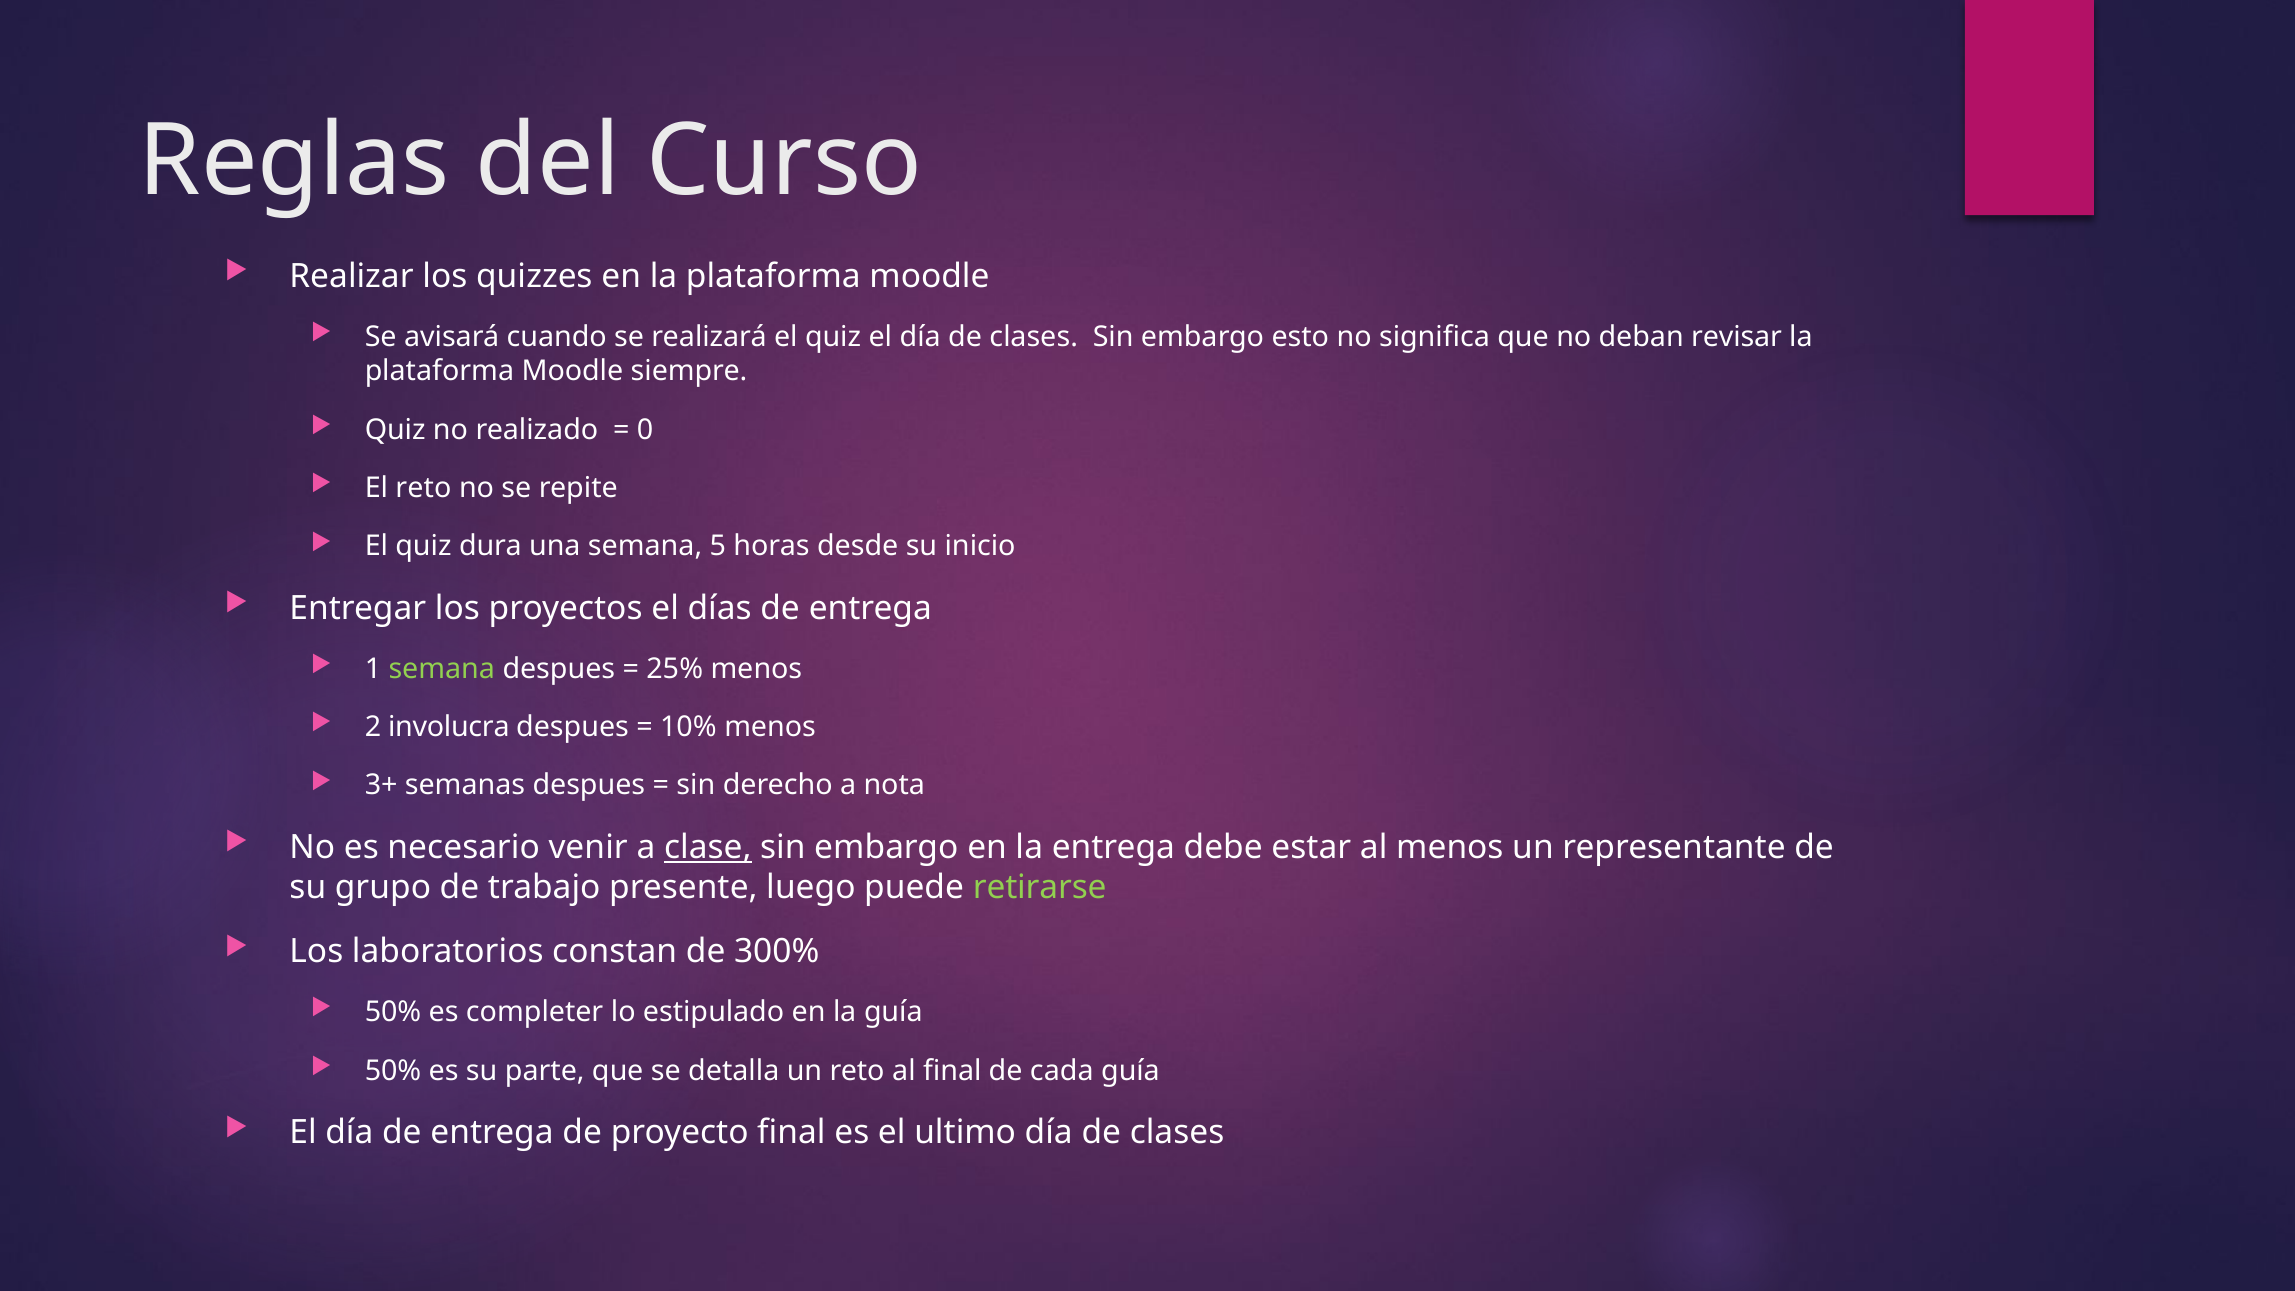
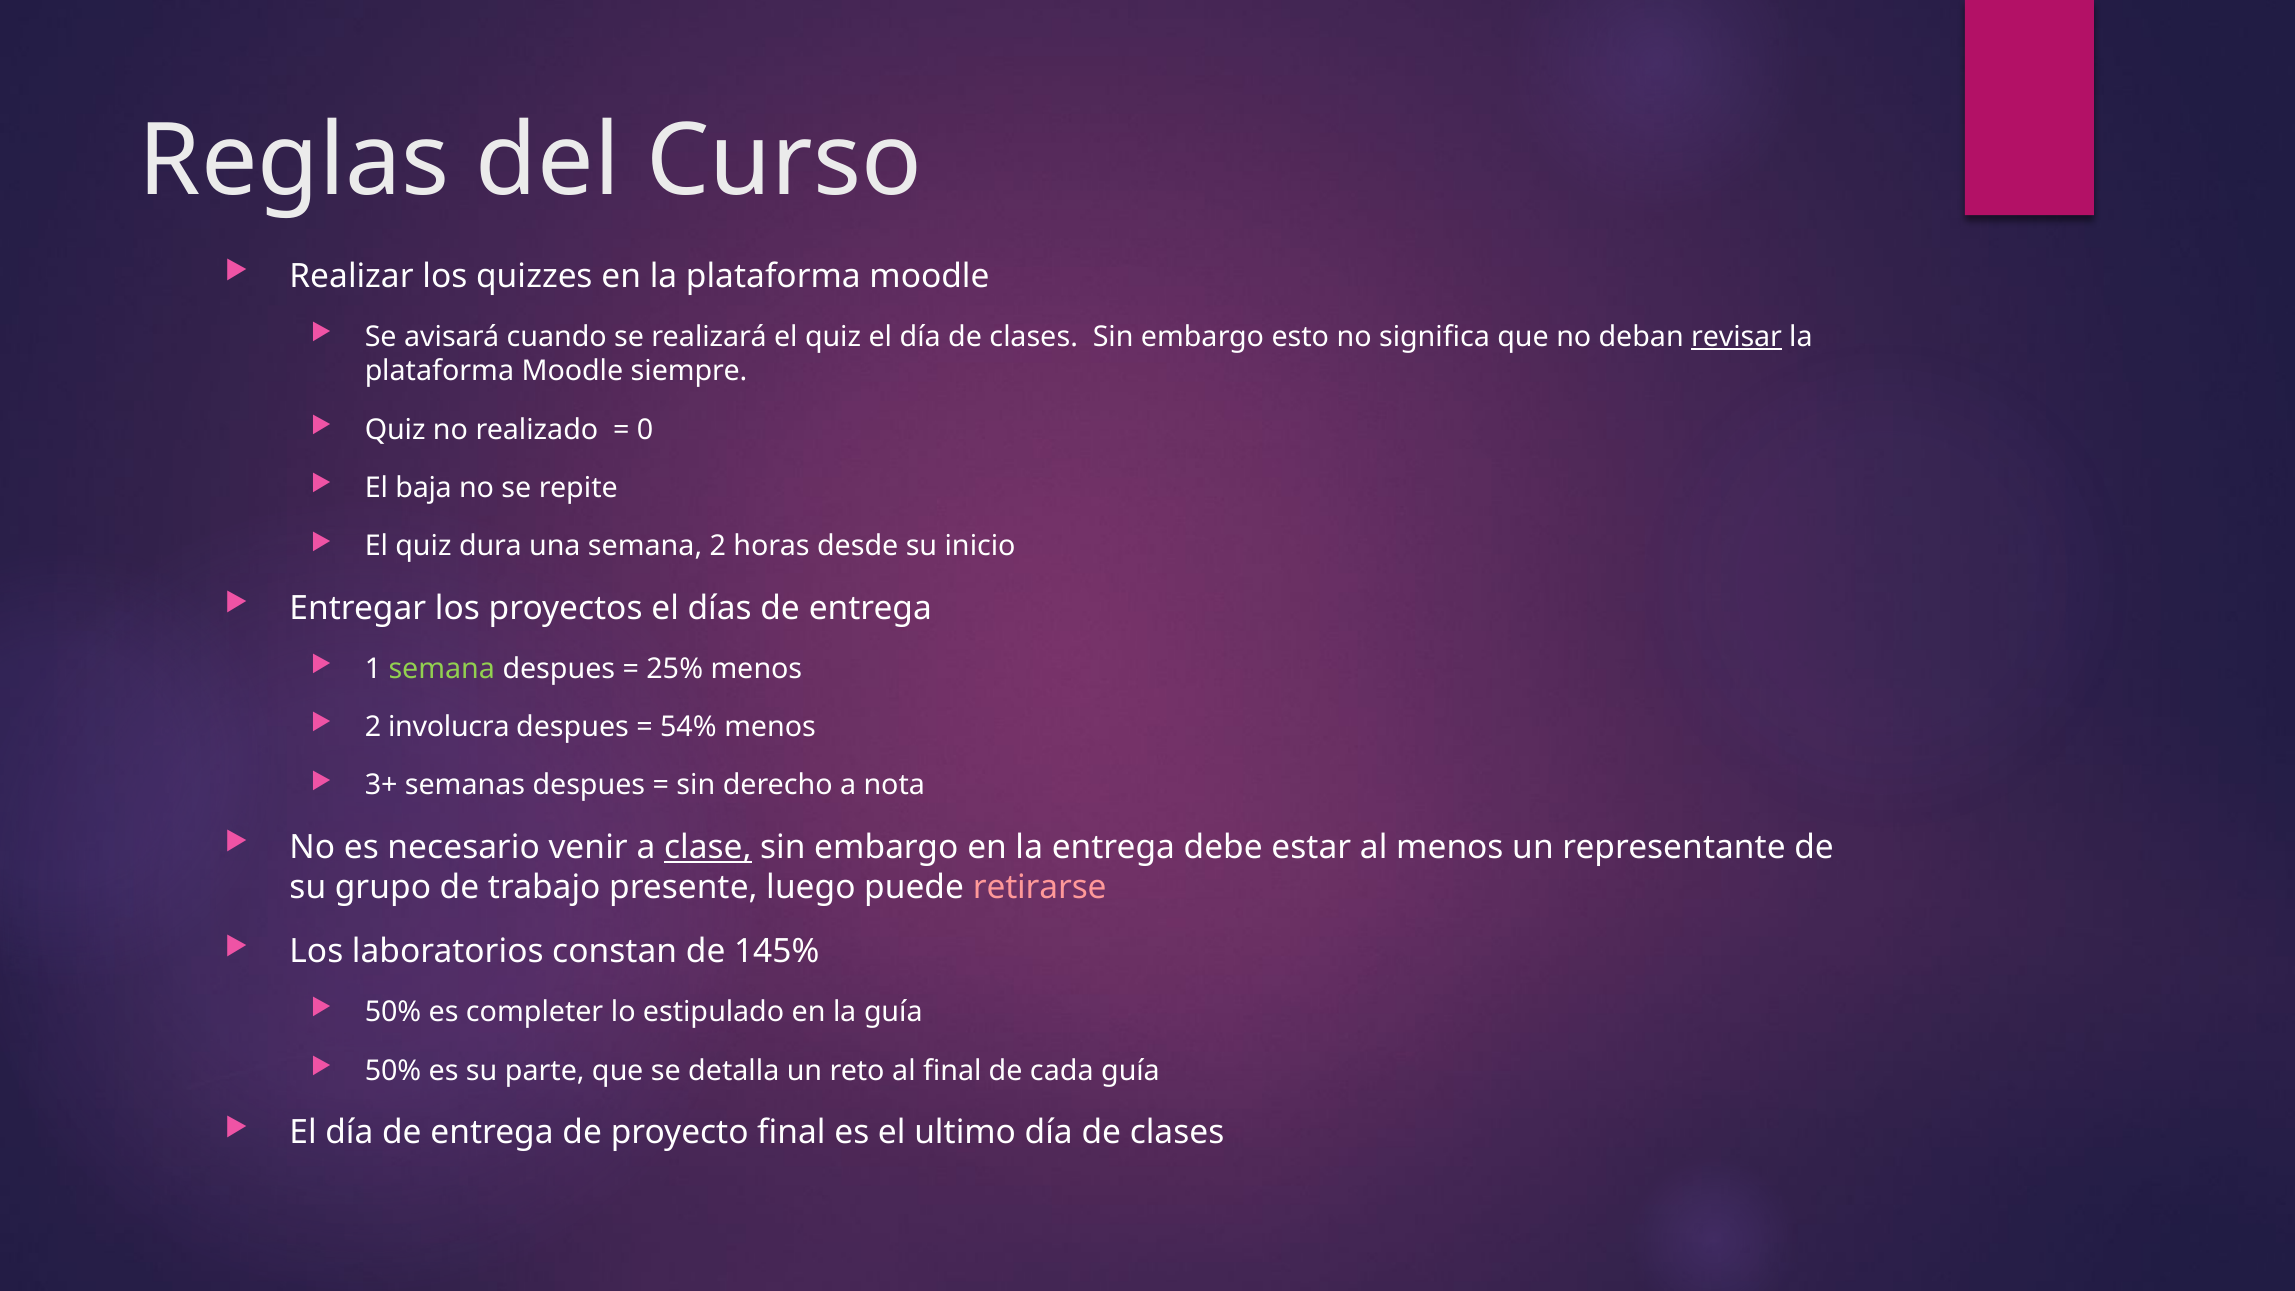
revisar underline: none -> present (1737, 337)
El reto: reto -> baja (424, 488)
semana 5: 5 -> 2 (718, 546)
10%: 10% -> 54% (688, 727)
retirarse colour: light green -> pink (1040, 887)
300%: 300% -> 145% (777, 951)
